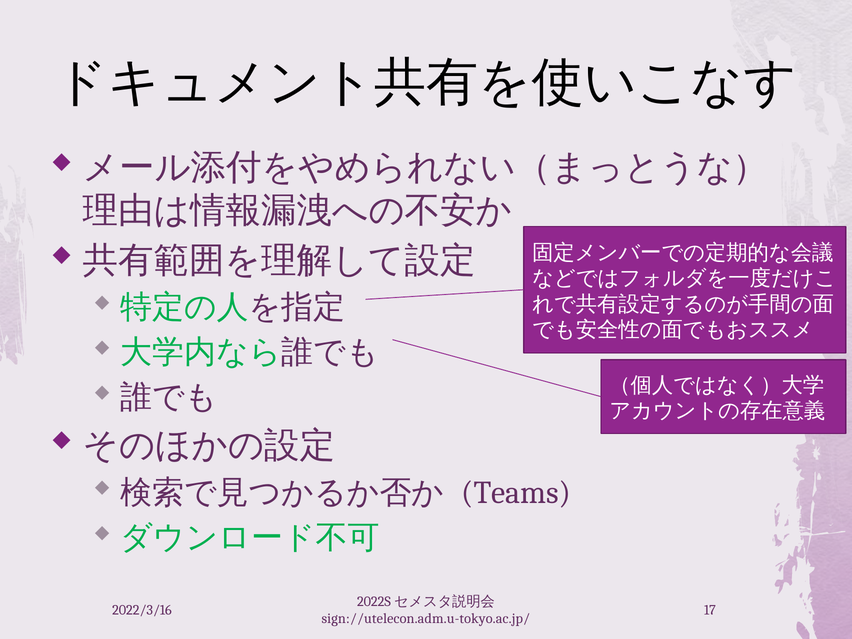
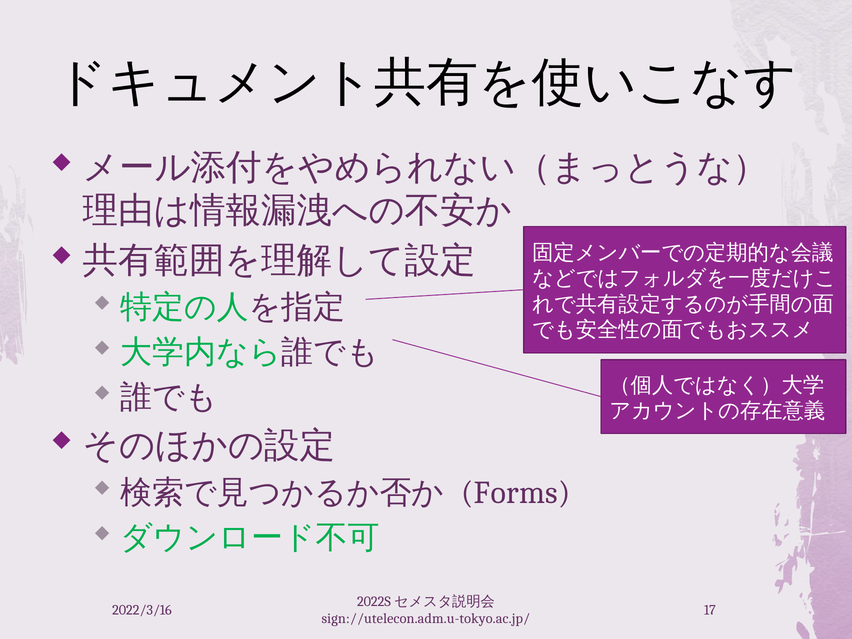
Teams: Teams -> Forms (516, 493)
